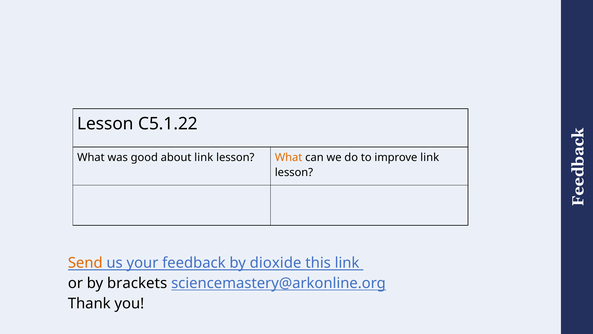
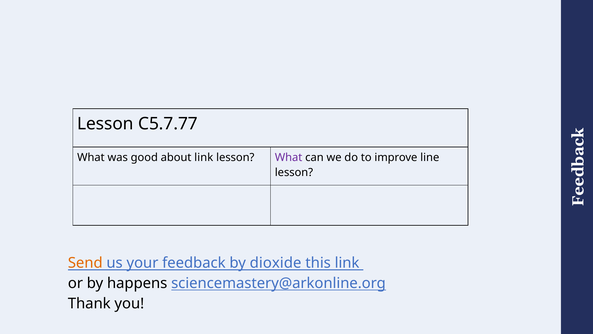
C5.1.22: C5.1.22 -> C5.7.77 (168, 124)
What colour: orange -> purple (289, 157)
improve link: link -> line (430, 157)
brackets: brackets -> happens (137, 283)
